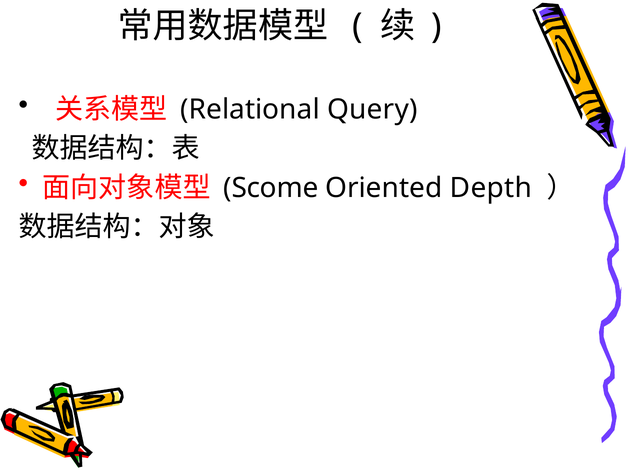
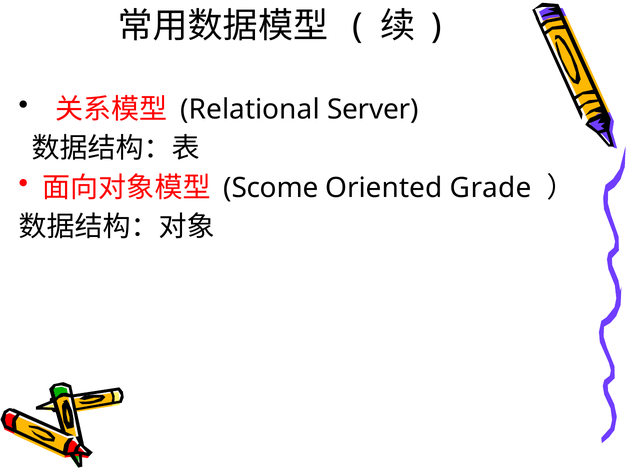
Query: Query -> Server (373, 109)
Depth: Depth -> Grade (491, 188)
